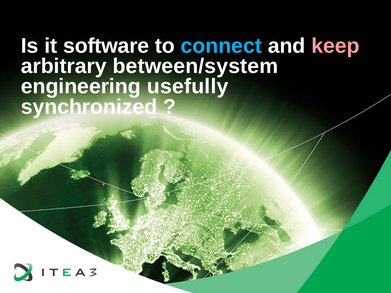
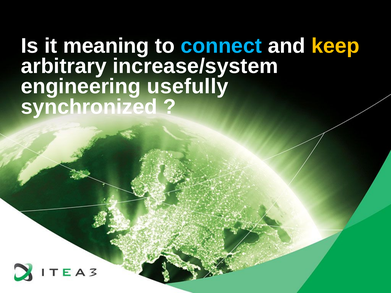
software: software -> meaning (106, 46)
keep colour: pink -> yellow (335, 46)
between/system: between/system -> increase/system (195, 66)
